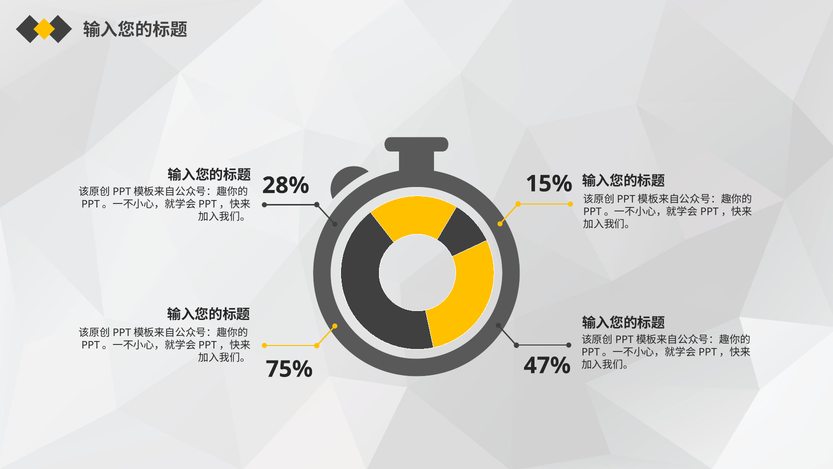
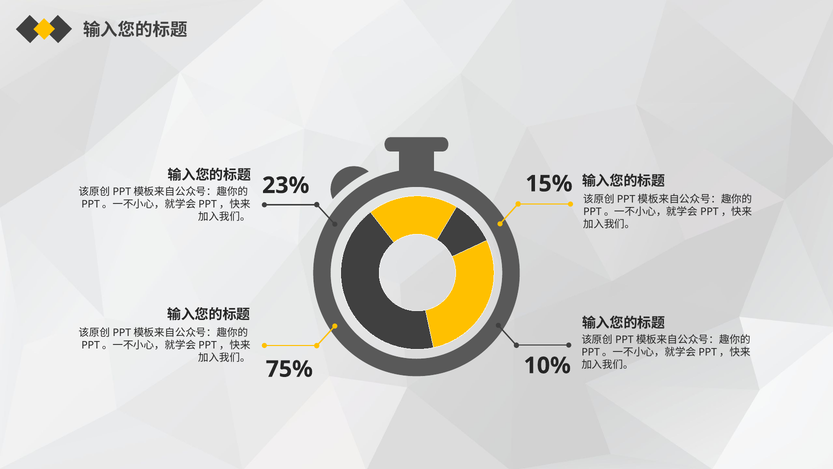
28%: 28% -> 23% (286, 185)
47%: 47% -> 10% (547, 365)
